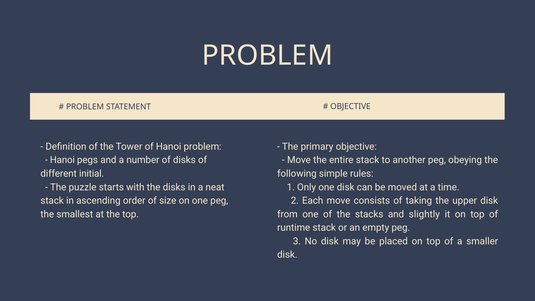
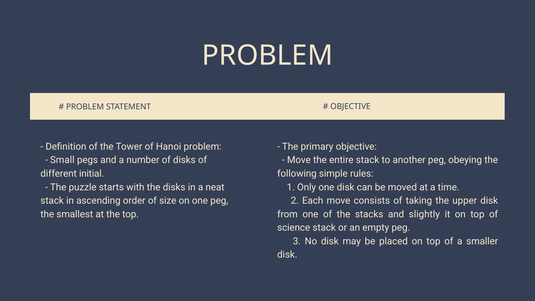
Hanoi: Hanoi -> Small (62, 160)
runtime: runtime -> science (294, 228)
